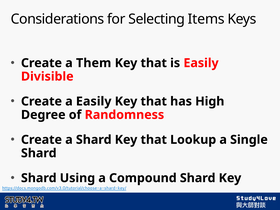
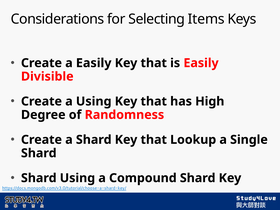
a Them: Them -> Easily (94, 63)
a Easily: Easily -> Using (94, 101)
